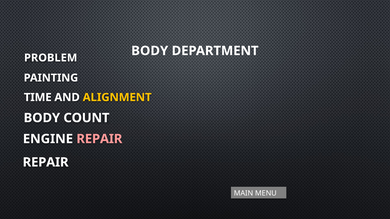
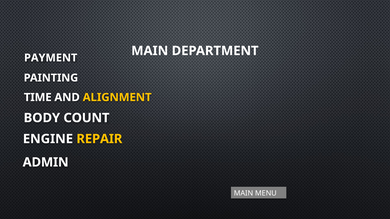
BODY: BODY -> MAIN (150, 51)
PROBLEM: PROBLEM -> PAYMENT (51, 58)
REPAIR colour: pink -> yellow (99, 139)
REPAIR: REPAIR -> ADMIN (46, 163)
